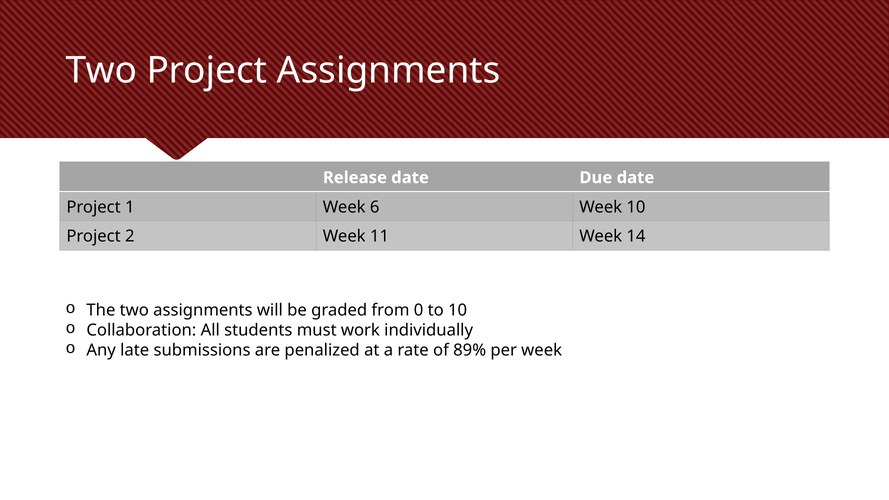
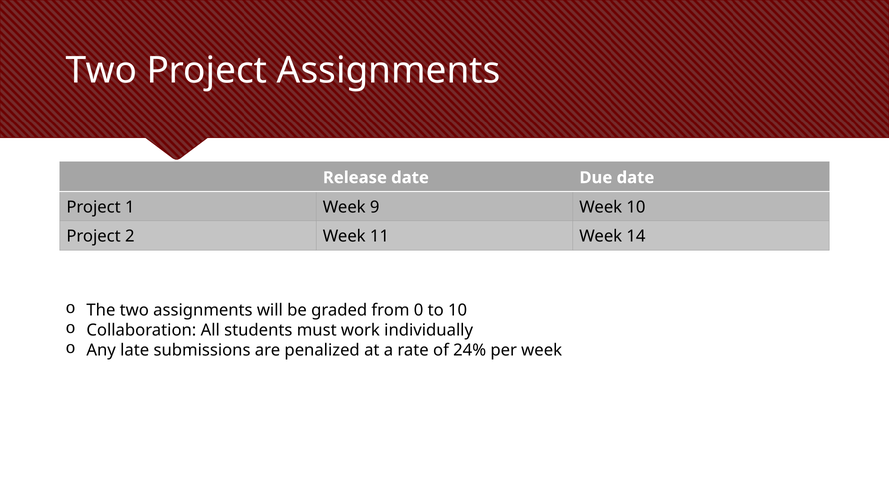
6: 6 -> 9 (375, 207)
89%: 89% -> 24% (470, 350)
